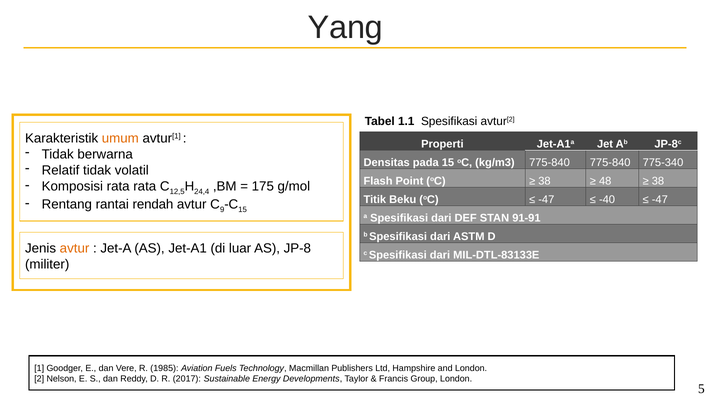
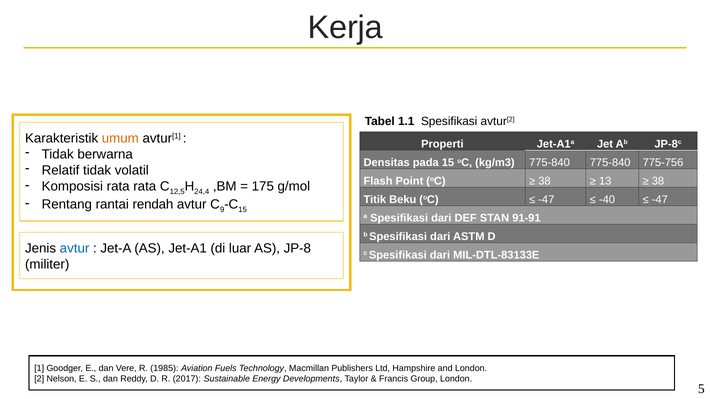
Yang: Yang -> Kerja (345, 28)
775-340: 775-340 -> 775-756 (663, 163)
48: 48 -> 13 (605, 181)
avtur colour: orange -> blue (75, 249)
